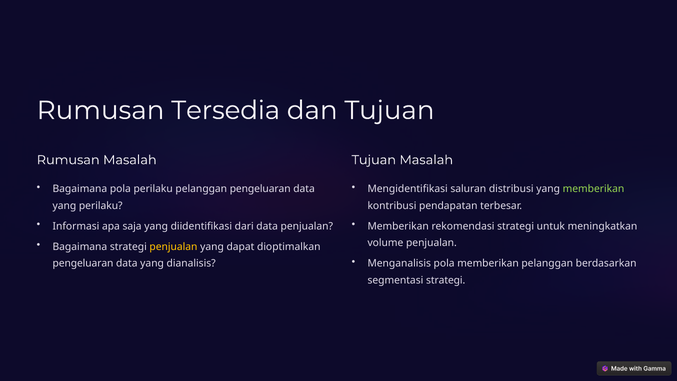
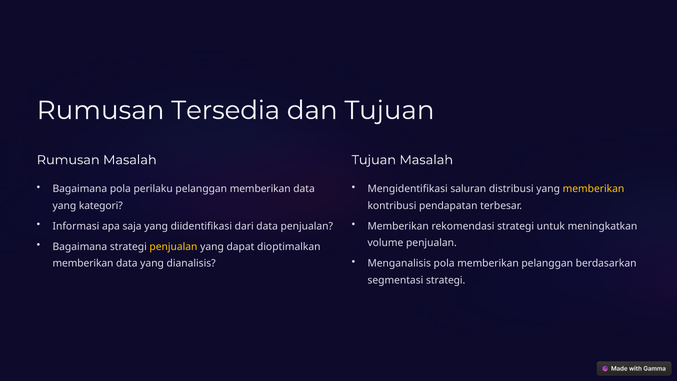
pelanggan pengeluaran: pengeluaran -> memberikan (260, 189)
memberikan colour: light green -> yellow (593, 189)
yang perilaku: perilaku -> kategori (101, 206)
pengeluaran: pengeluaran -> memberikan (83, 263)
